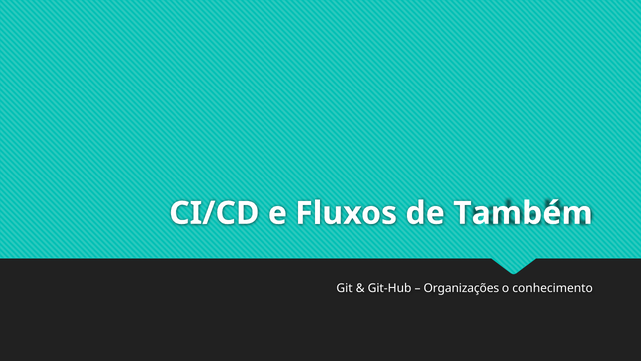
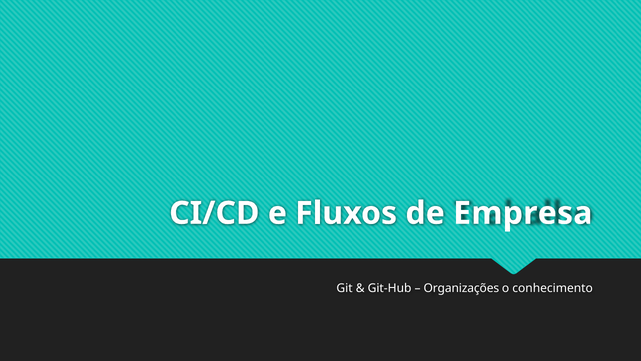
Também: Também -> Empresa (523, 213)
